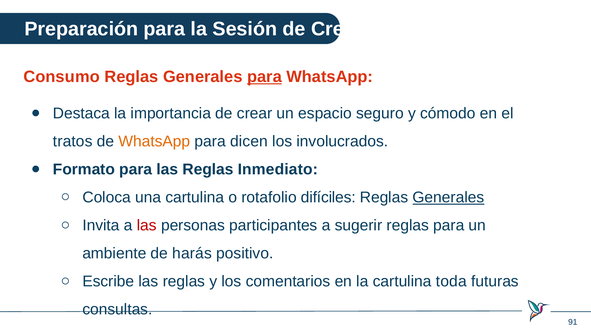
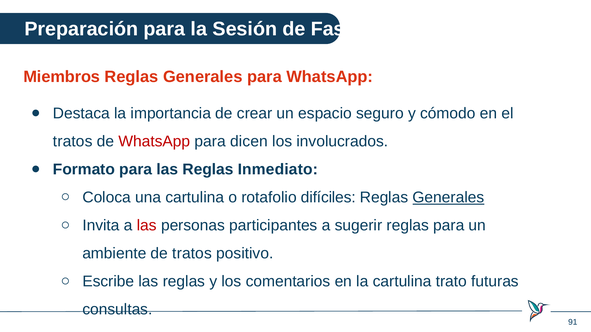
Crea: Crea -> Fase (333, 29)
Consumo: Consumo -> Miembros (62, 77)
para underline: present -> none (264, 77)
WhatsApp colour: orange -> red (154, 142)
de harás: harás -> tratos (192, 254)
toda: toda -> trato (451, 282)
